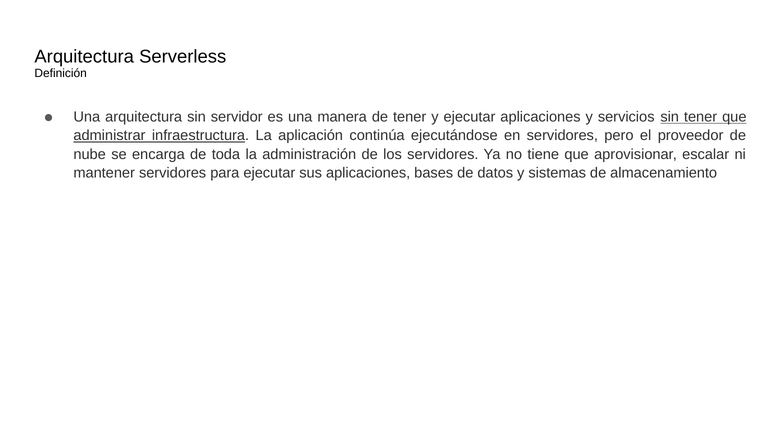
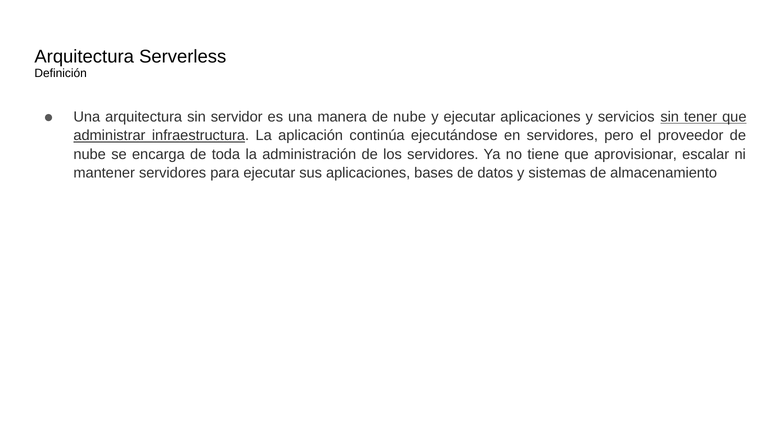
manera de tener: tener -> nube (410, 117)
